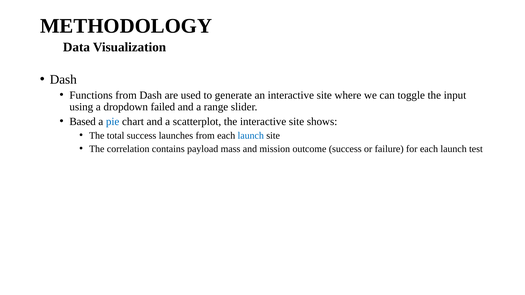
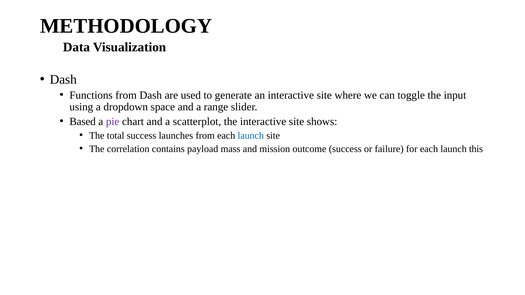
failed: failed -> space (163, 107)
pie colour: blue -> purple (113, 122)
test: test -> this (476, 149)
